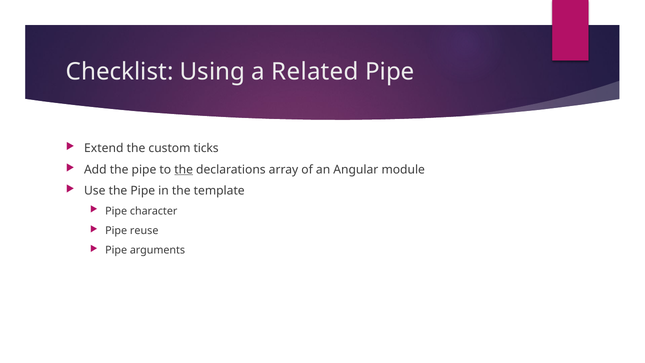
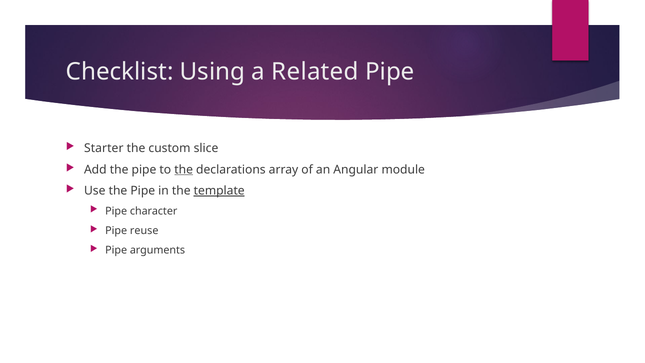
Extend: Extend -> Starter (104, 148)
ticks: ticks -> slice (206, 148)
template underline: none -> present (219, 191)
